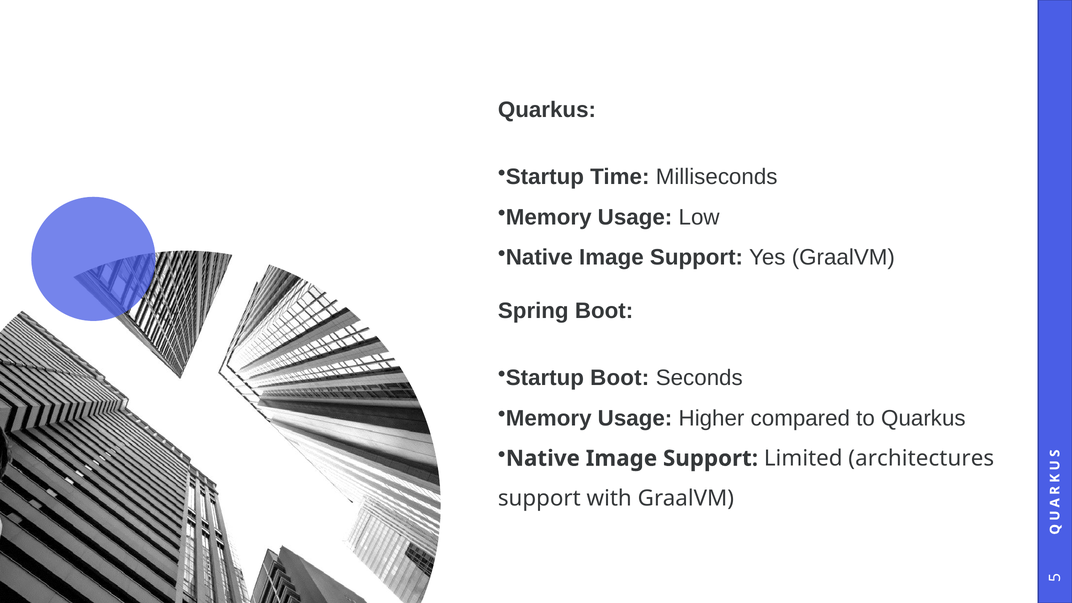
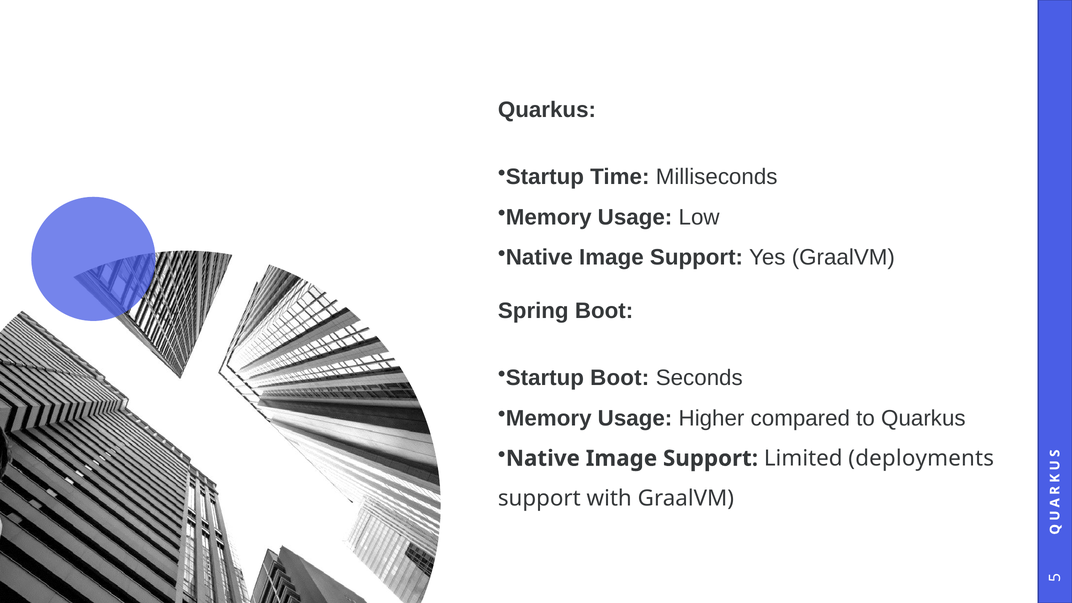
architectures: architectures -> deployments (921, 458)
